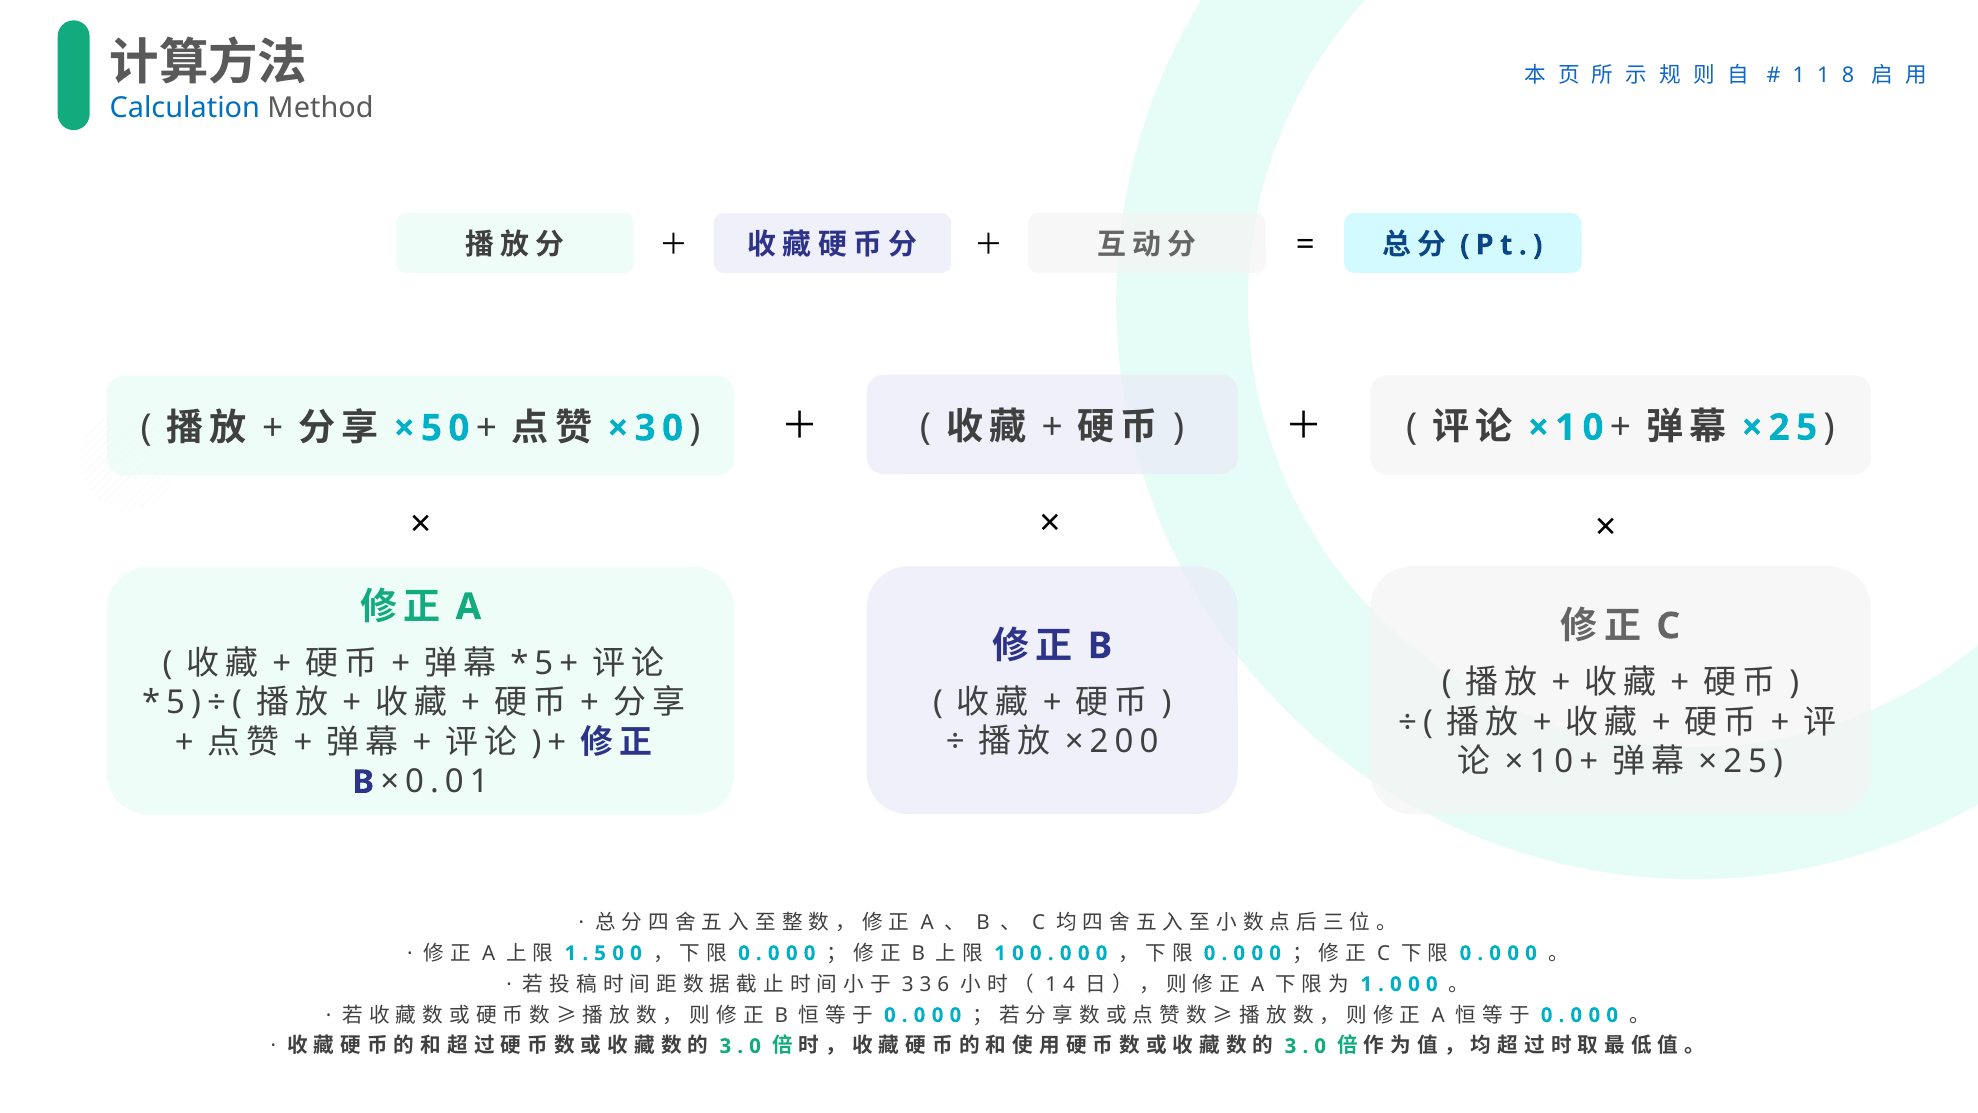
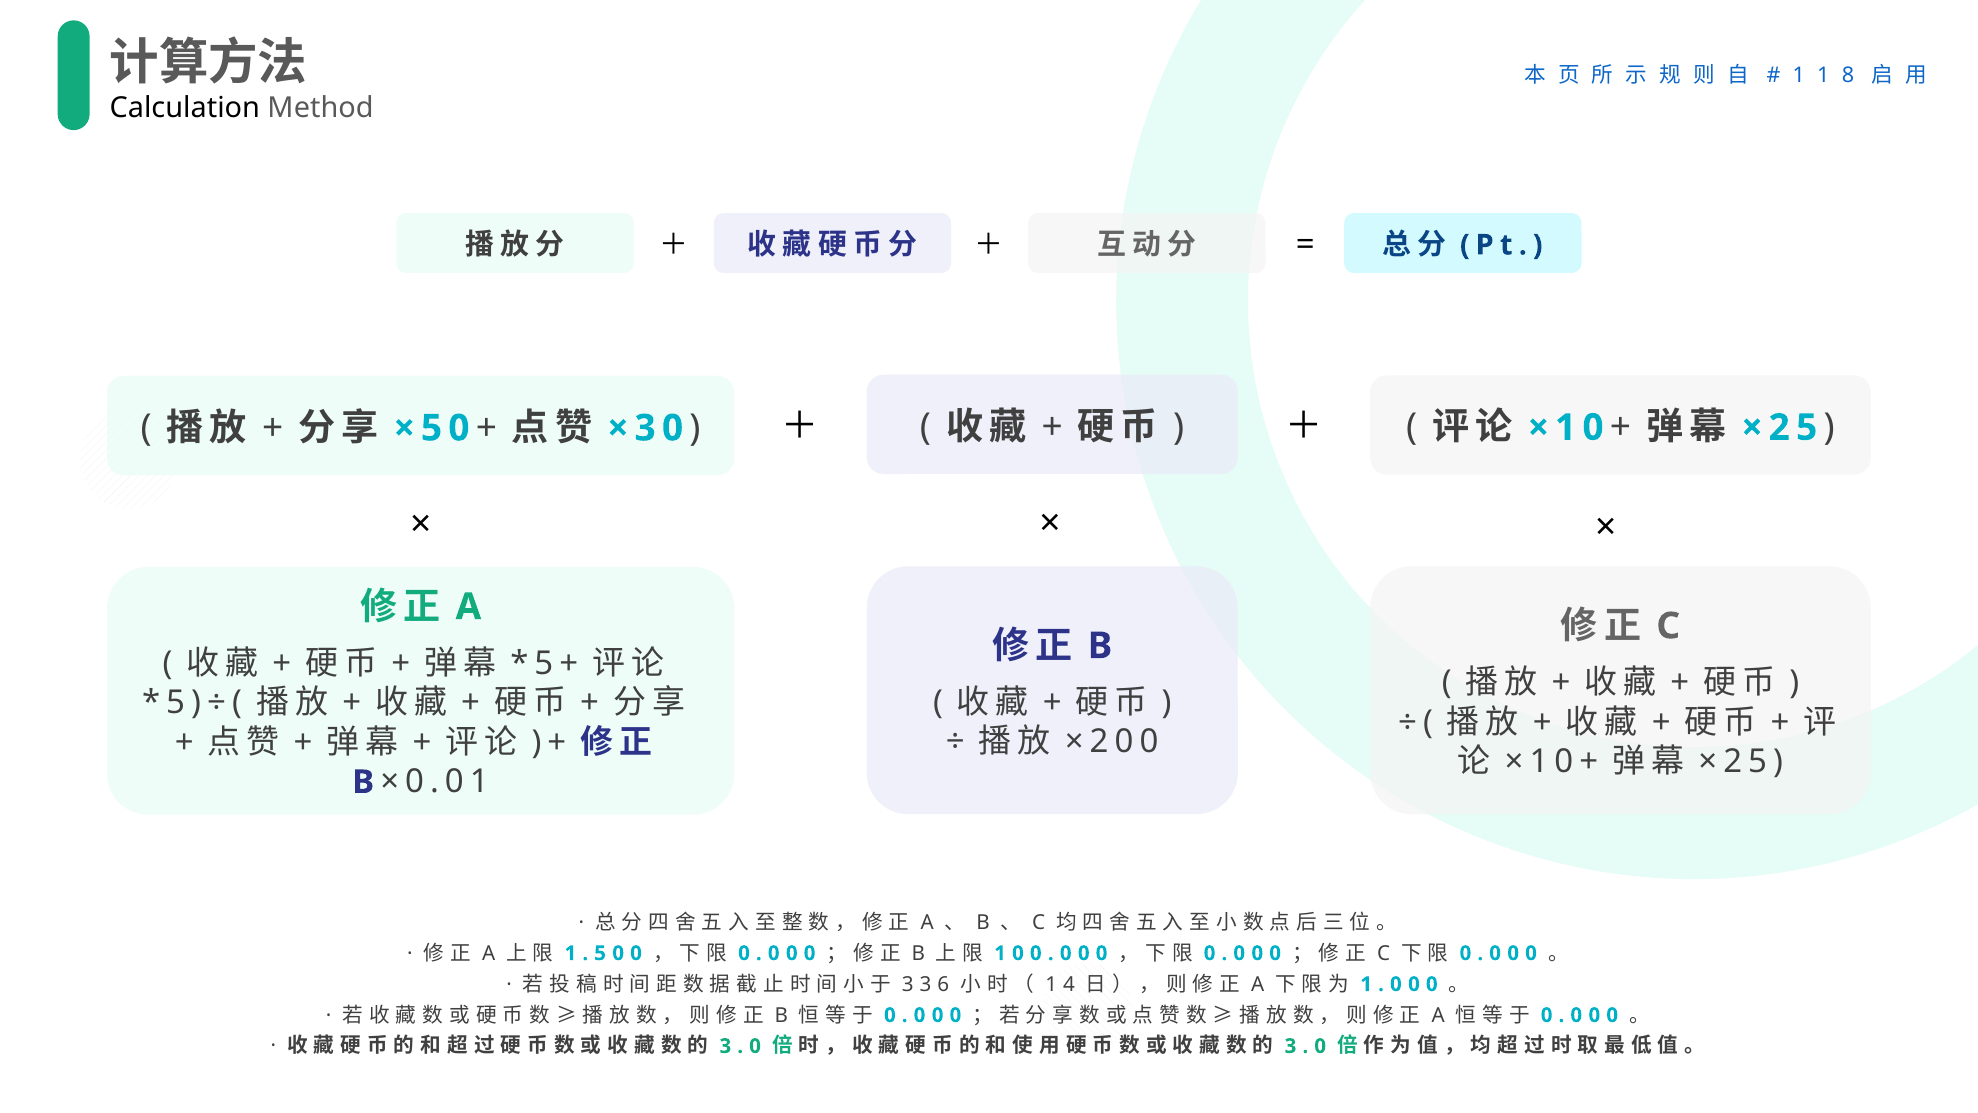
Calculation colour: blue -> black (185, 108)
